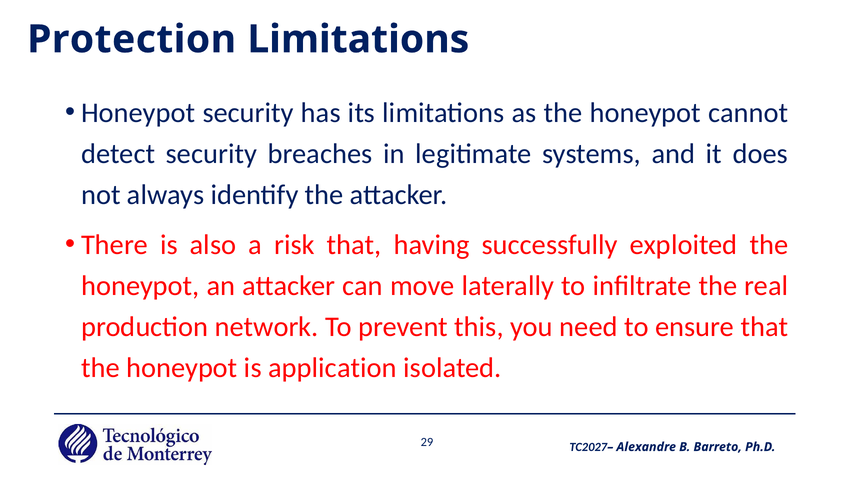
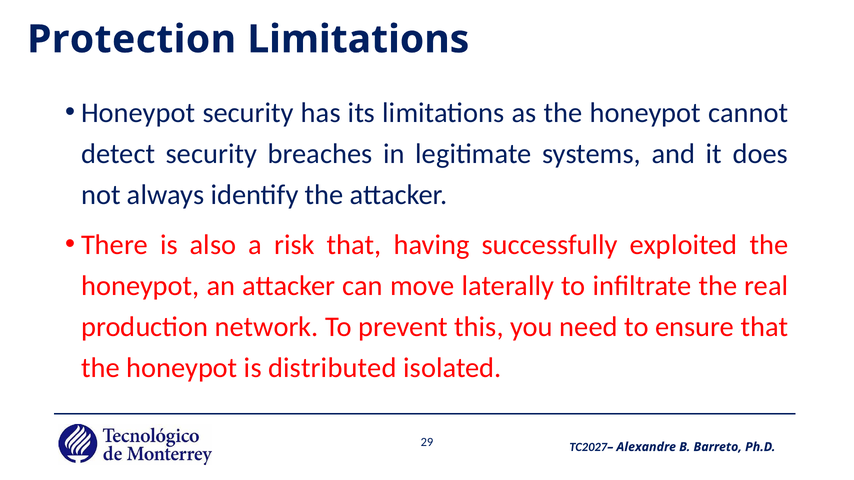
application: application -> distributed (332, 368)
